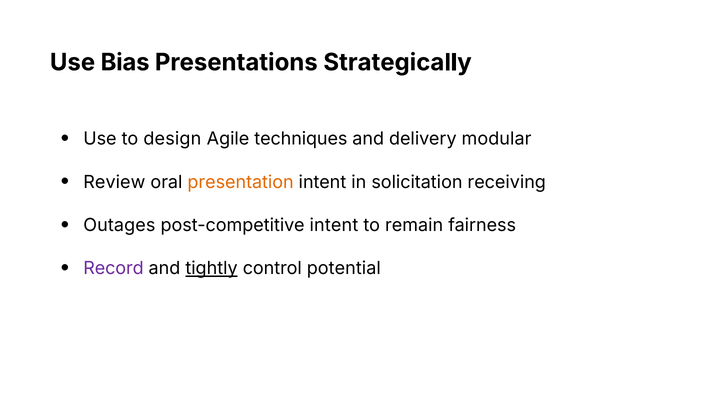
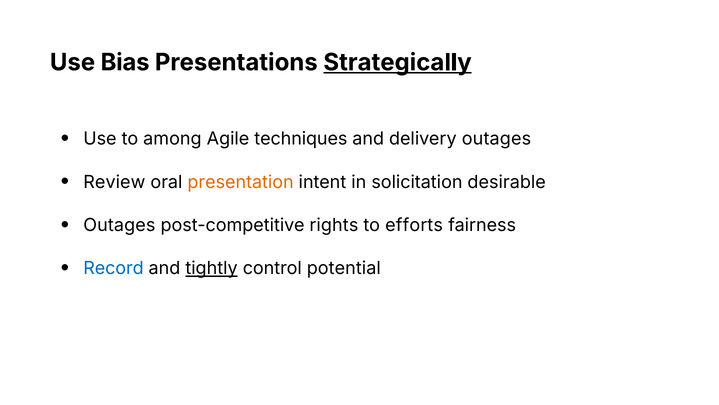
Strategically underline: none -> present (398, 62)
design: design -> among (172, 139)
delivery modular: modular -> outages (496, 139)
receiving: receiving -> desirable (507, 182)
post-competitive intent: intent -> rights (334, 225)
remain: remain -> efforts (414, 225)
Record colour: purple -> blue (114, 268)
